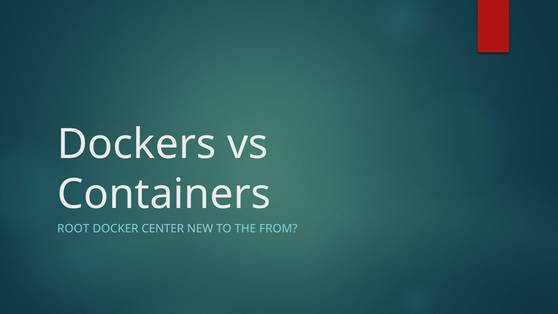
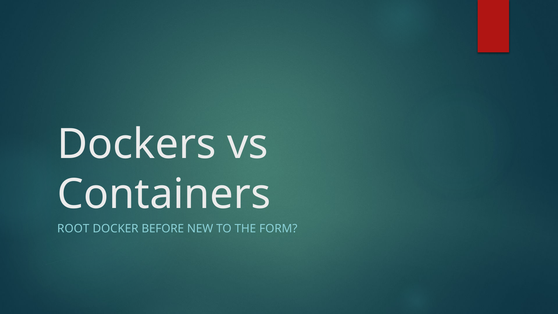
CENTER: CENTER -> BEFORE (163, 229)
FROM: FROM -> FORM (278, 229)
